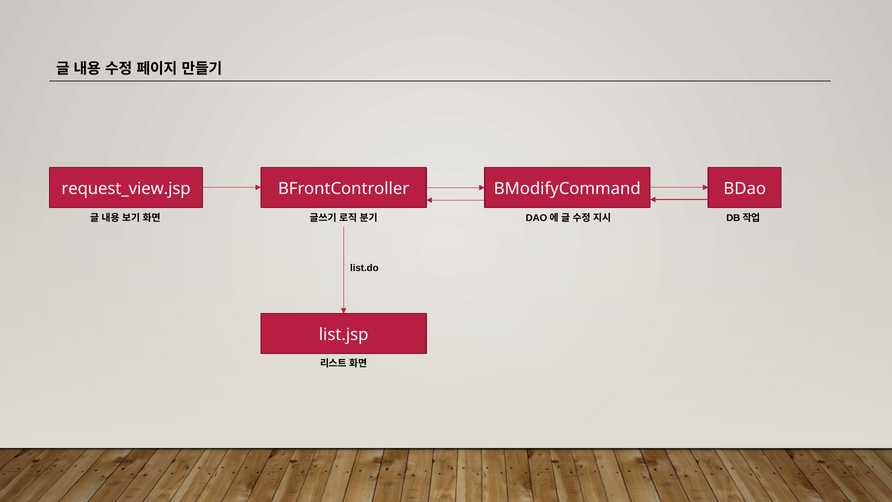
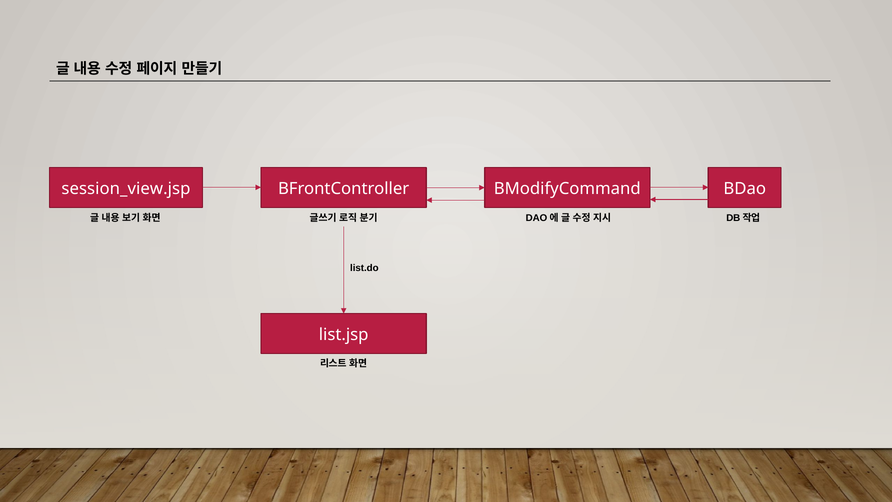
request_view.jsp: request_view.jsp -> session_view.jsp (126, 188)
